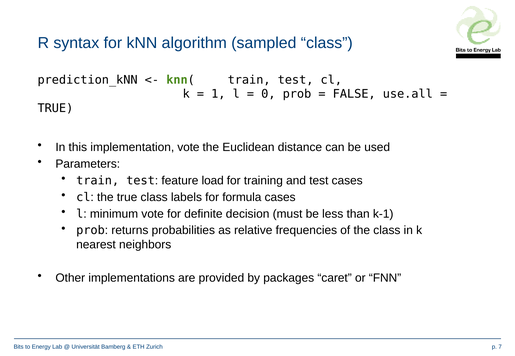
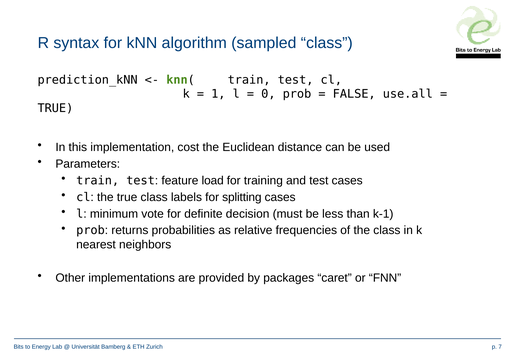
implementation vote: vote -> cost (188, 148)
formula: formula -> splitting (242, 197)
